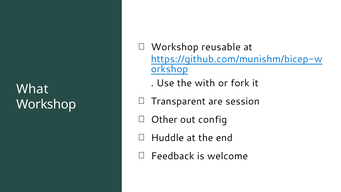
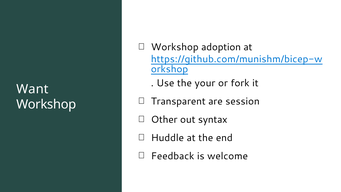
reusable: reusable -> adoption (221, 47)
with: with -> your (205, 83)
What: What -> Want (32, 89)
config: config -> syntax (213, 120)
